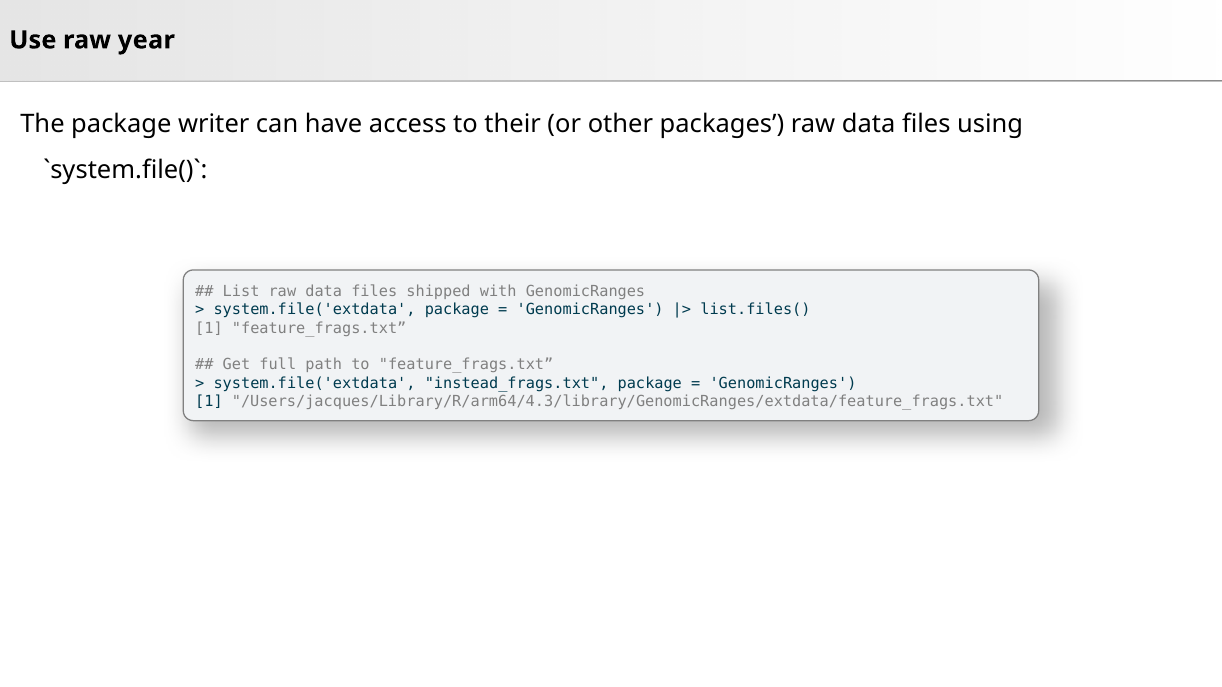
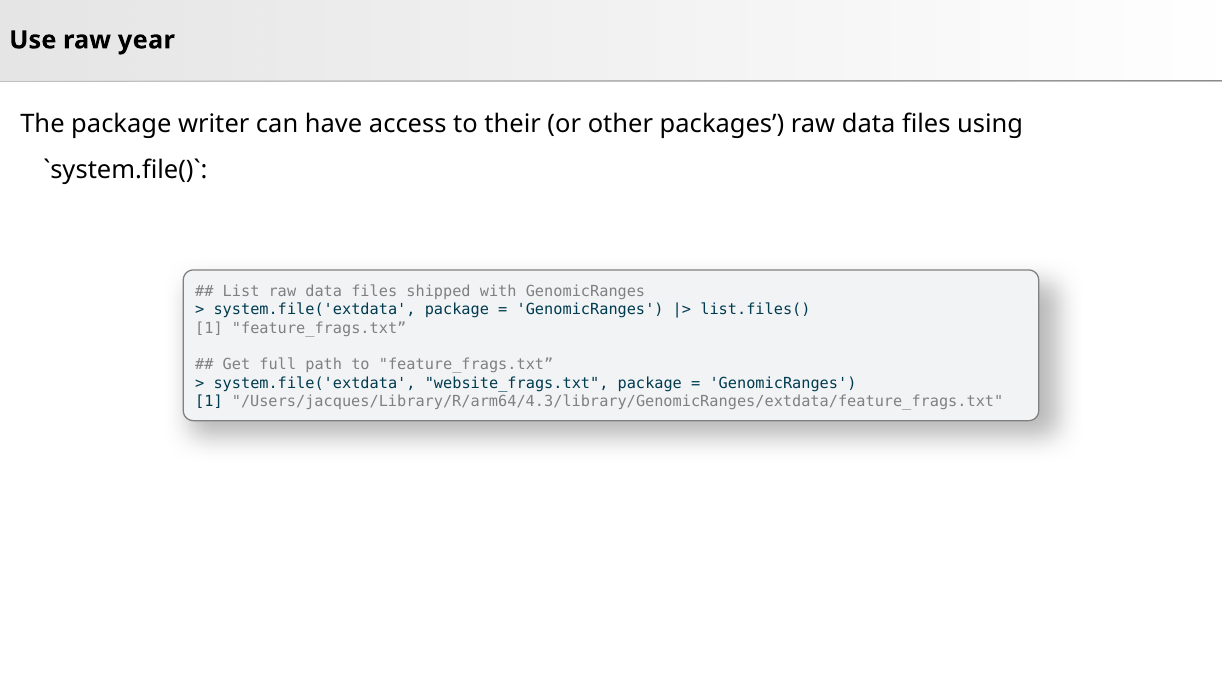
instead_frags.txt: instead_frags.txt -> website_frags.txt (517, 383)
